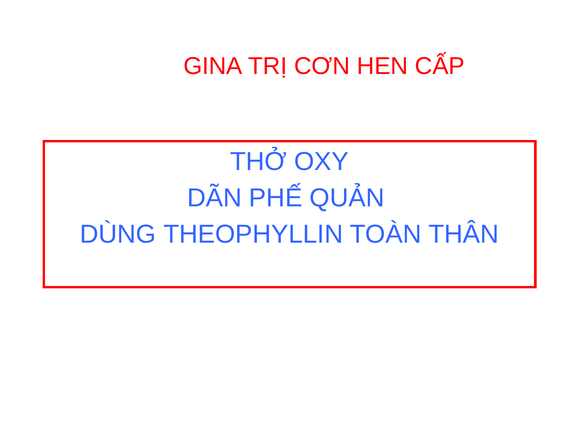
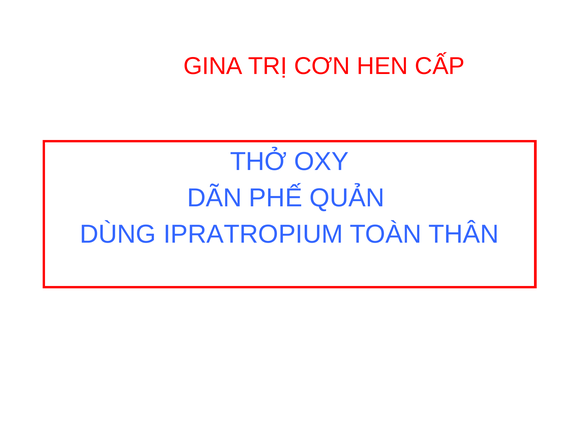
THEOPHYLLIN: THEOPHYLLIN -> IPRATROPIUM (253, 234)
